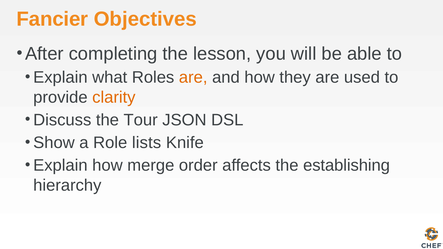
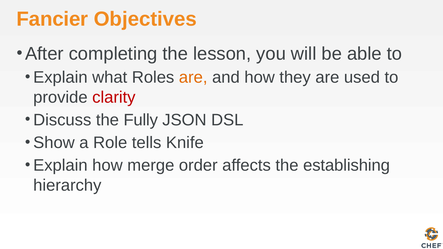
clarity colour: orange -> red (114, 97)
Tour: Tour -> Fully (141, 120)
lists: lists -> tells (147, 143)
